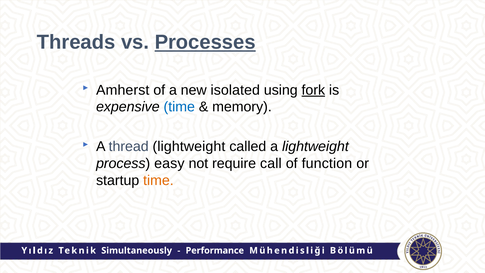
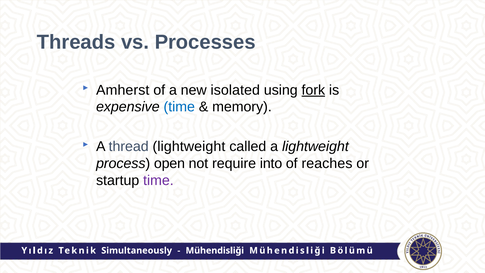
Processes underline: present -> none (205, 42)
easy: easy -> open (169, 163)
call: call -> into (271, 163)
function: function -> reaches (327, 163)
time colour: orange -> purple (158, 180)
Performance: Performance -> Mühendisliği (215, 250)
